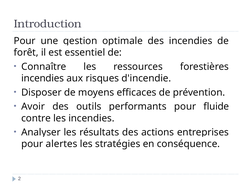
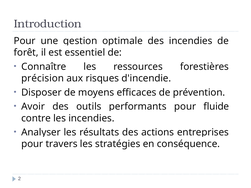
incendies: incendies -> précision (43, 78)
alertes: alertes -> travers (62, 144)
